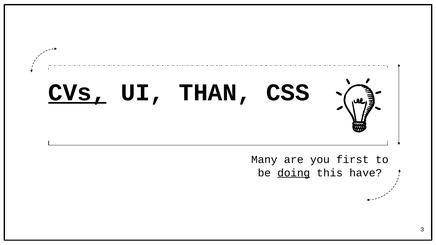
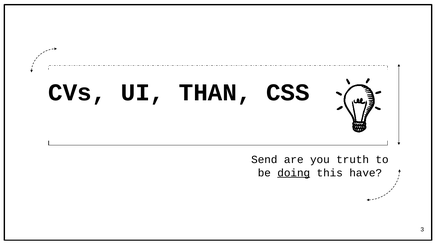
CVs underline: present -> none (77, 93)
Many: Many -> Send (264, 160)
first: first -> truth (353, 160)
